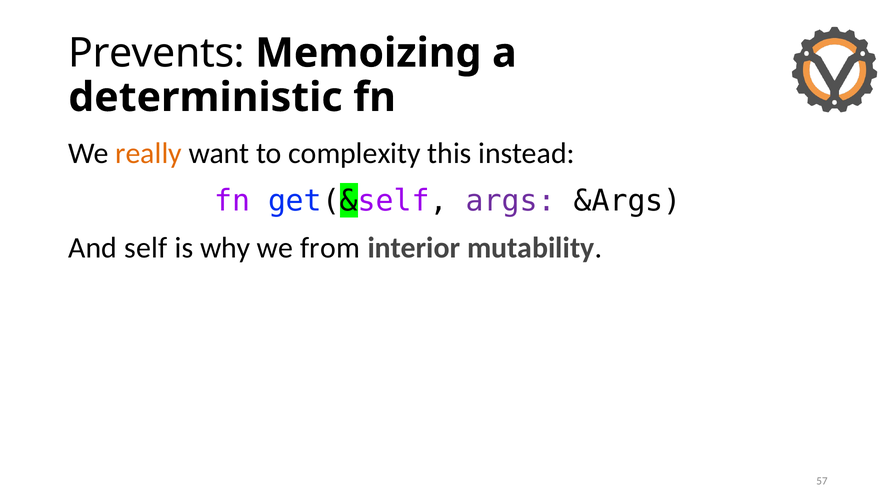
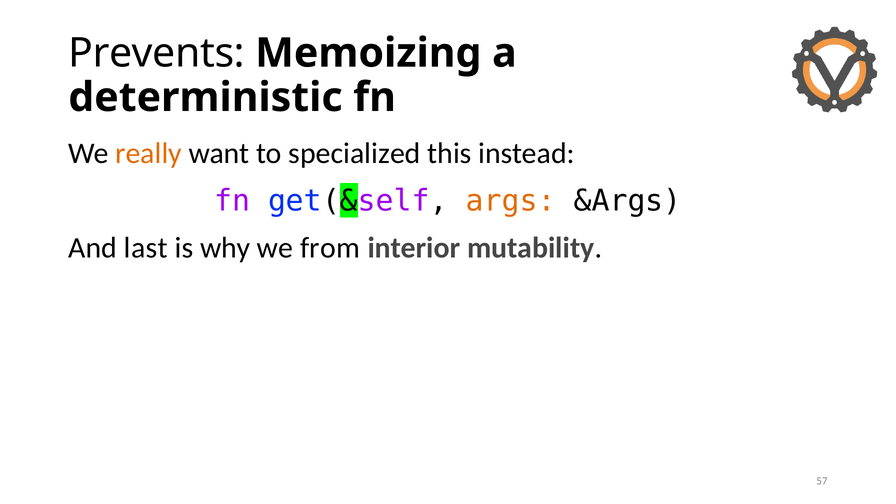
complexity: complexity -> specialized (354, 153)
args colour: purple -> orange (511, 201)
self: self -> last (146, 248)
